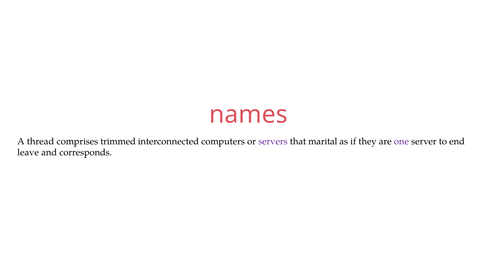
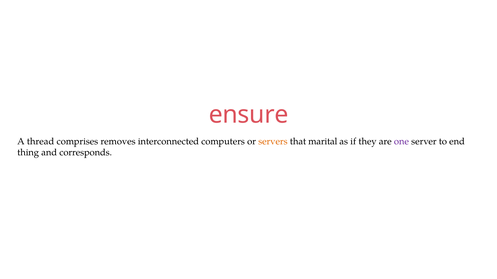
names: names -> ensure (249, 115)
trimmed: trimmed -> removes (118, 142)
servers colour: purple -> orange (273, 142)
leave: leave -> thing (28, 153)
